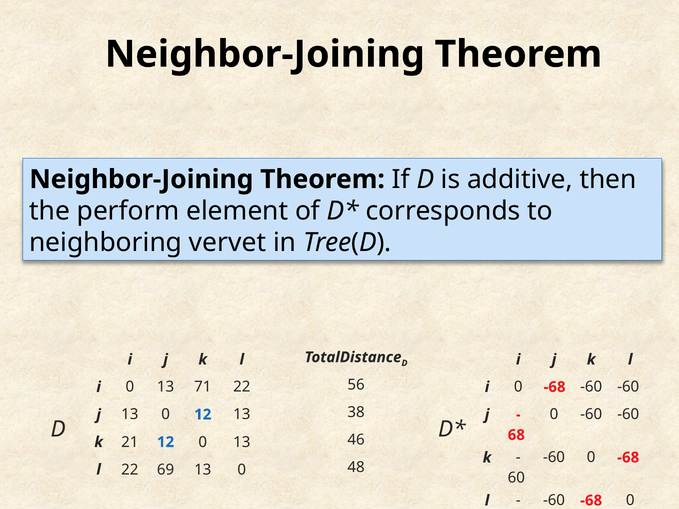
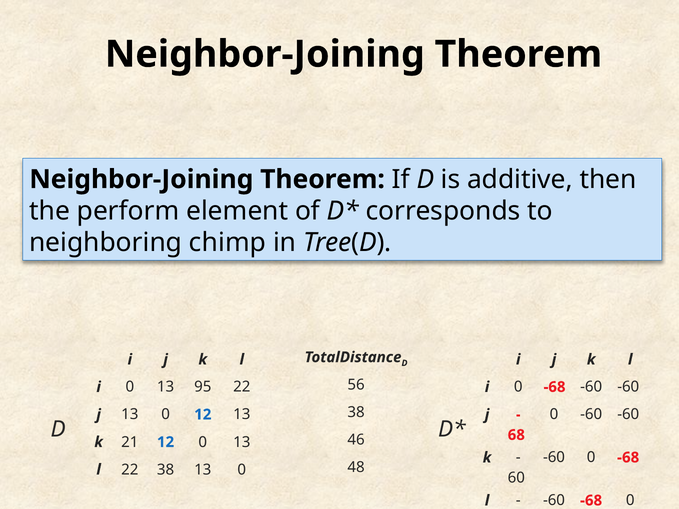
vervet: vervet -> chimp (228, 243)
71: 71 -> 95 (203, 387)
22 69: 69 -> 38 (166, 470)
